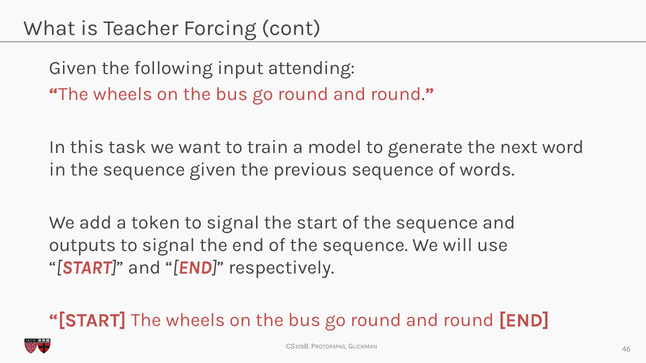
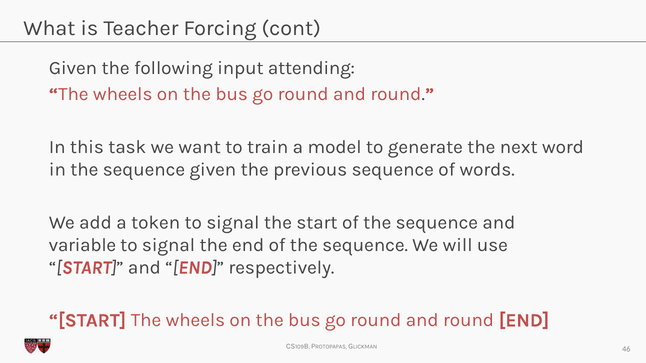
outputs: outputs -> variable (82, 245)
